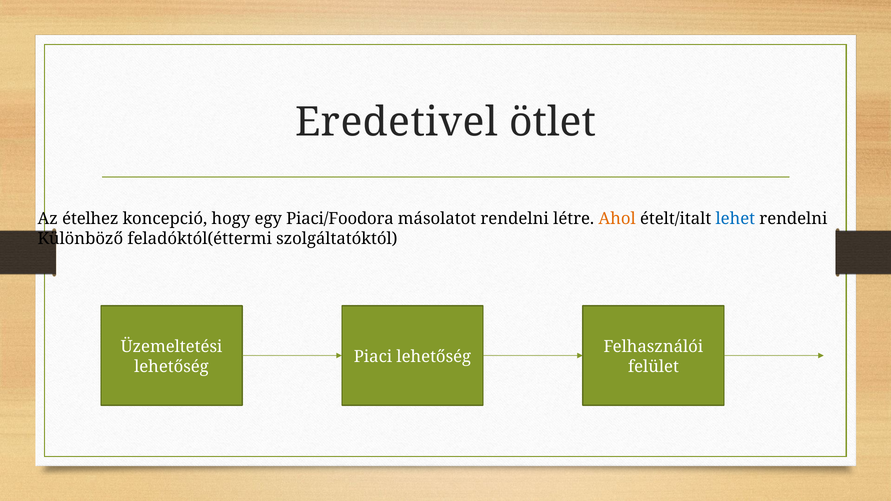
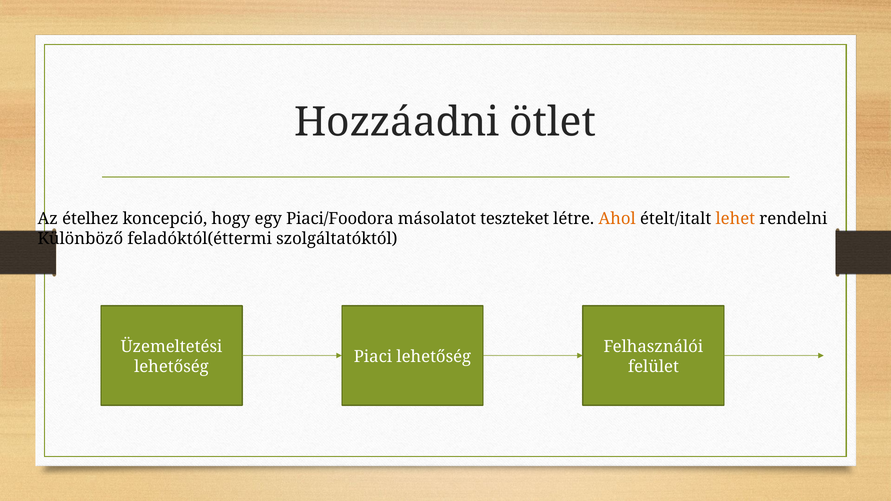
Eredetivel: Eredetivel -> Hozzáadni (397, 122)
másolatot rendelni: rendelni -> teszteket (515, 219)
lehet colour: blue -> orange (735, 219)
